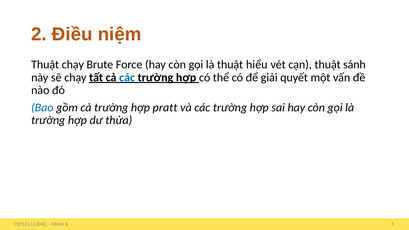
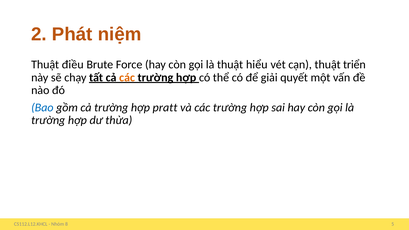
Điều: Điều -> Phát (72, 34)
Thuật chạy: chạy -> điều (73, 65)
sánh: sánh -> triển (354, 65)
các colour: blue -> orange (127, 77)
